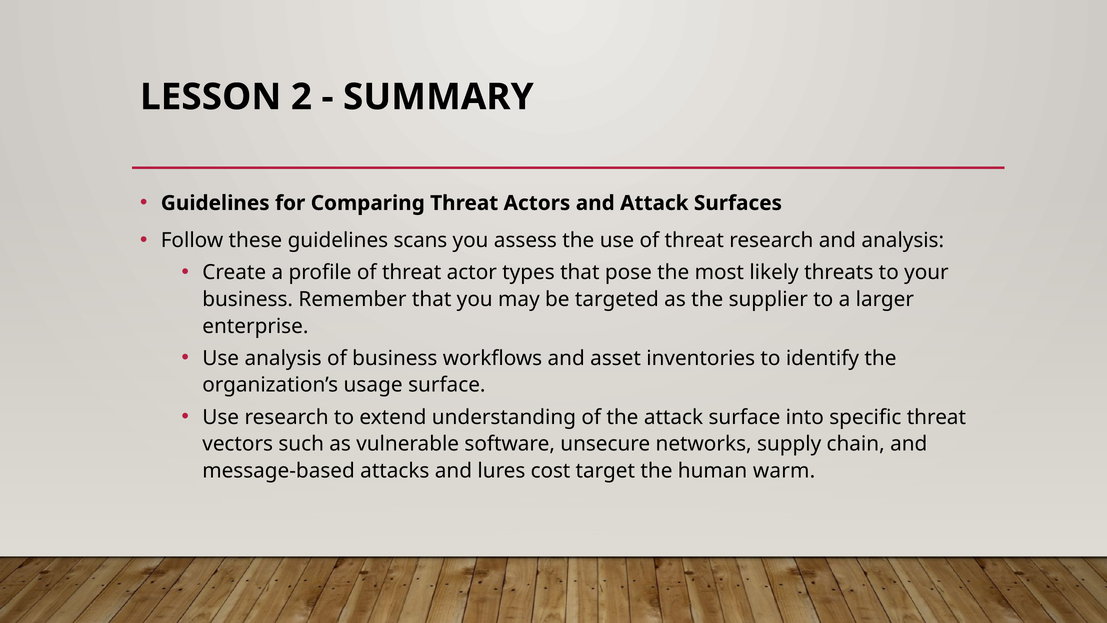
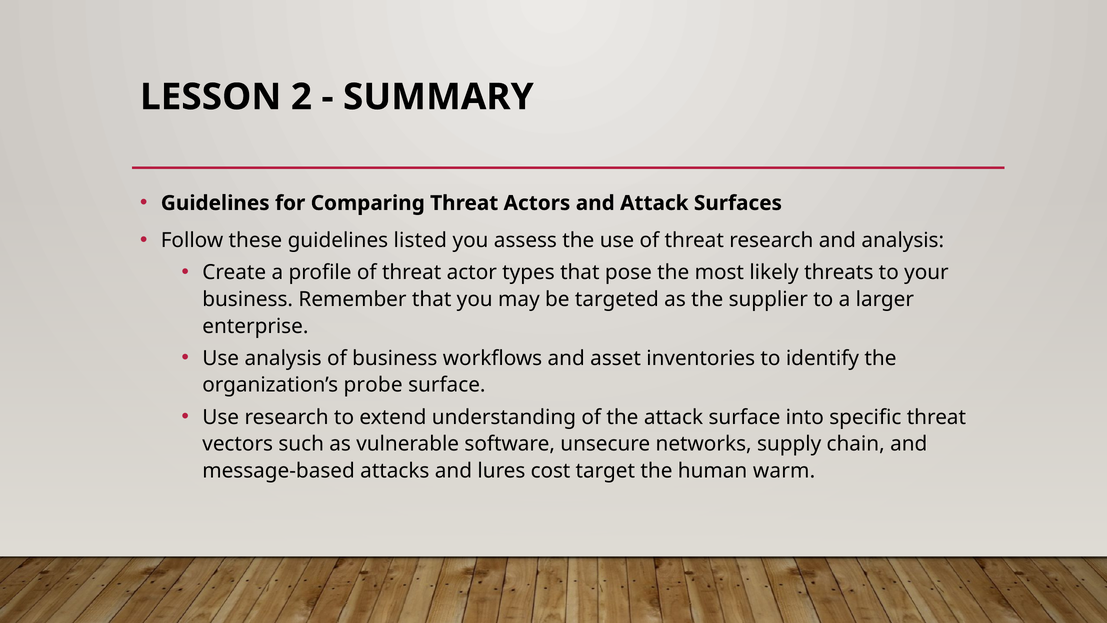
scans: scans -> listed (420, 240)
usage: usage -> probe (373, 385)
